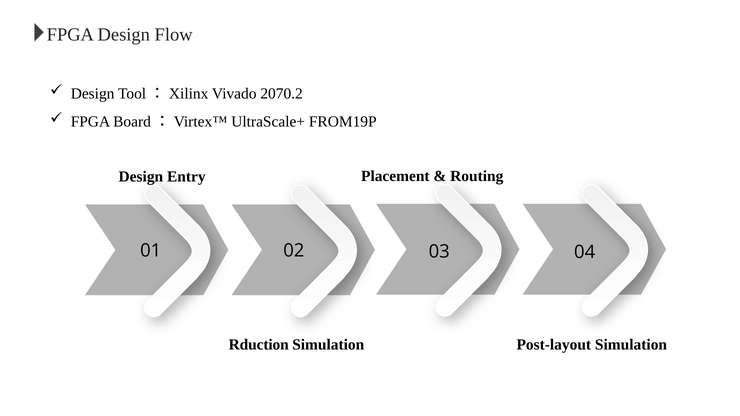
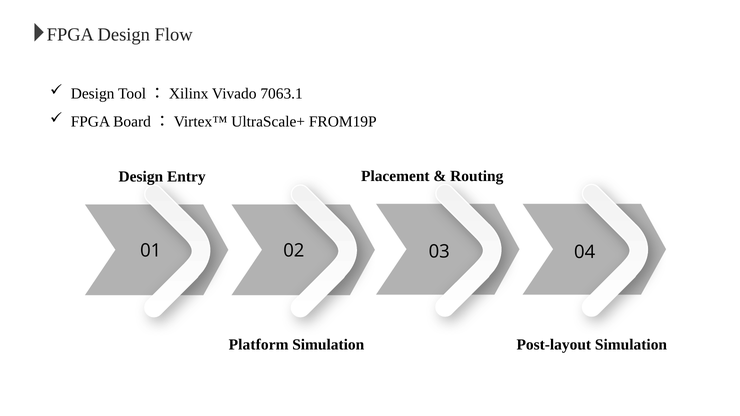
2070.2: 2070.2 -> 7063.1 (282, 94)
Rduction: Rduction -> Platform (259, 345)
